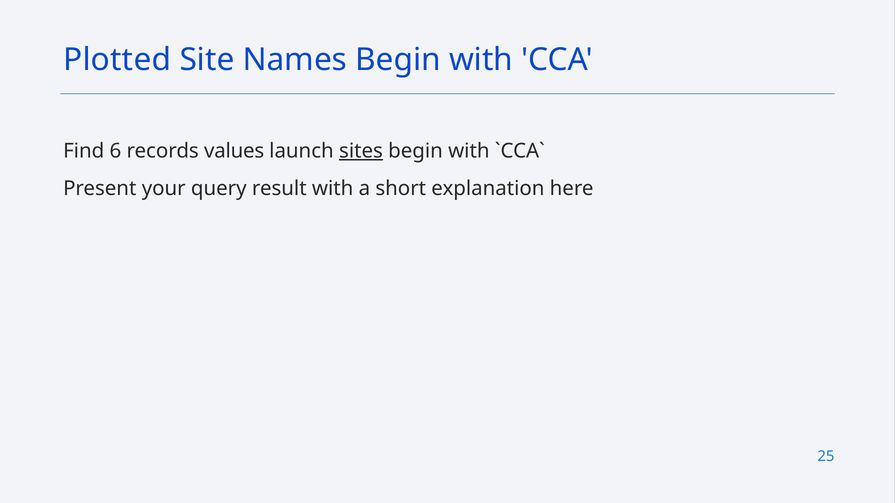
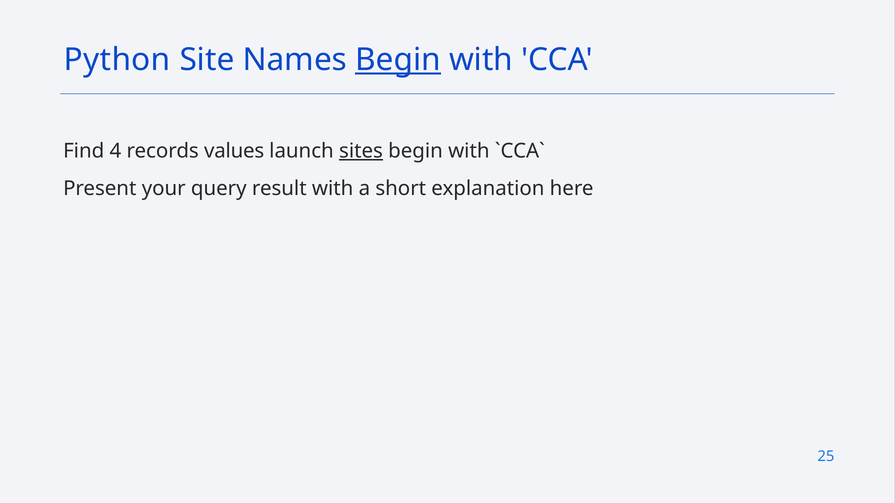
Plotted: Plotted -> Python (117, 60)
Begin underline: none -> present (398, 60)
6: 6 -> 4 (115, 151)
